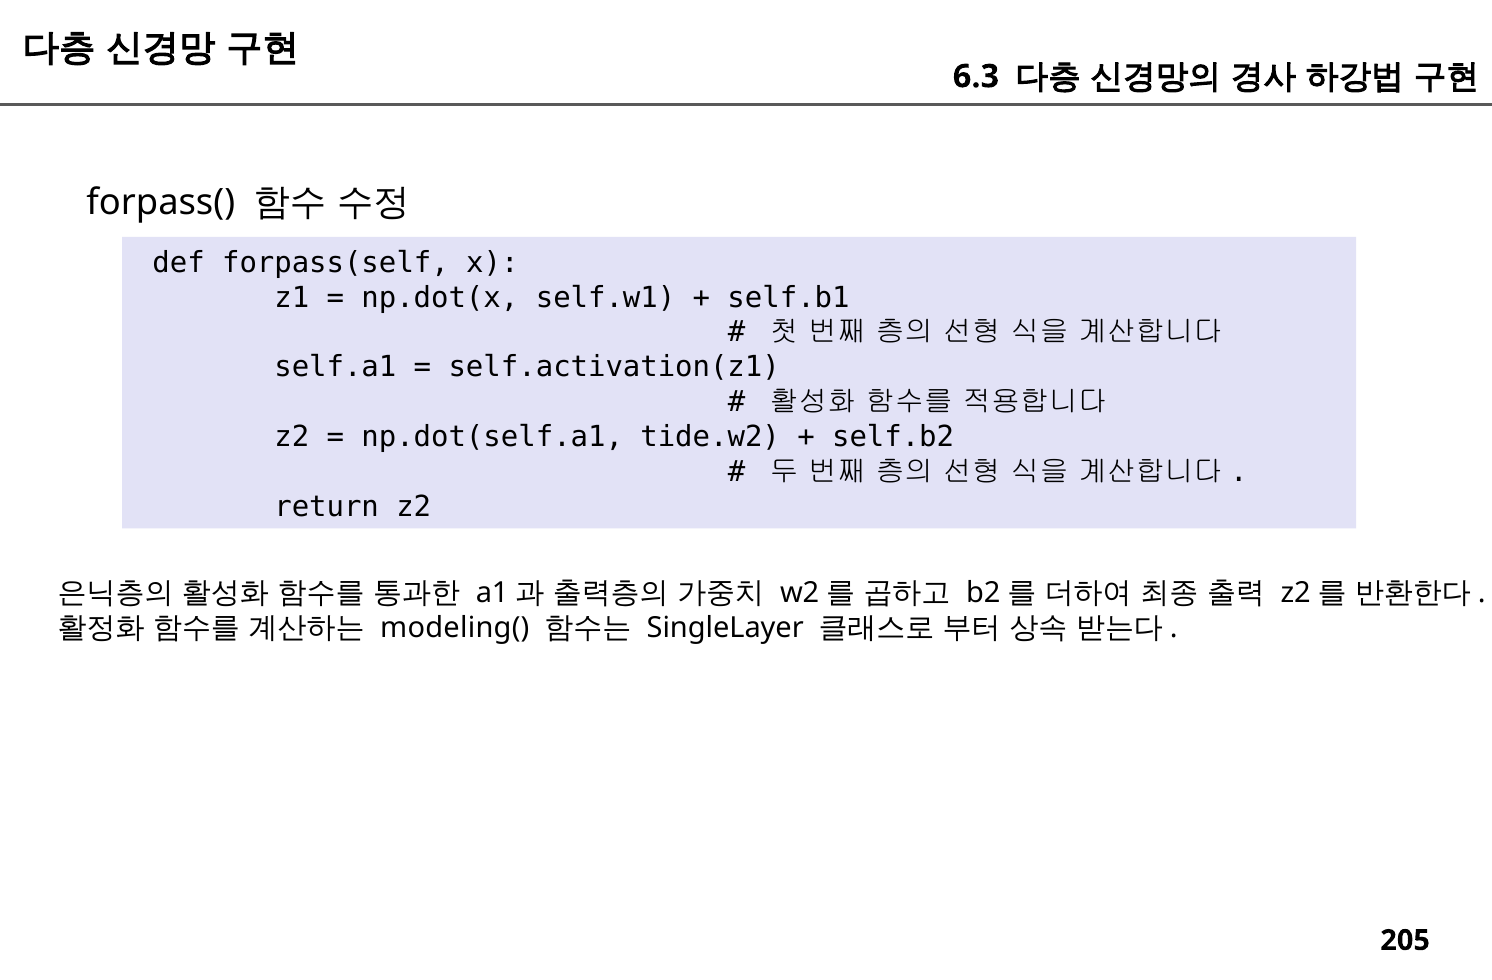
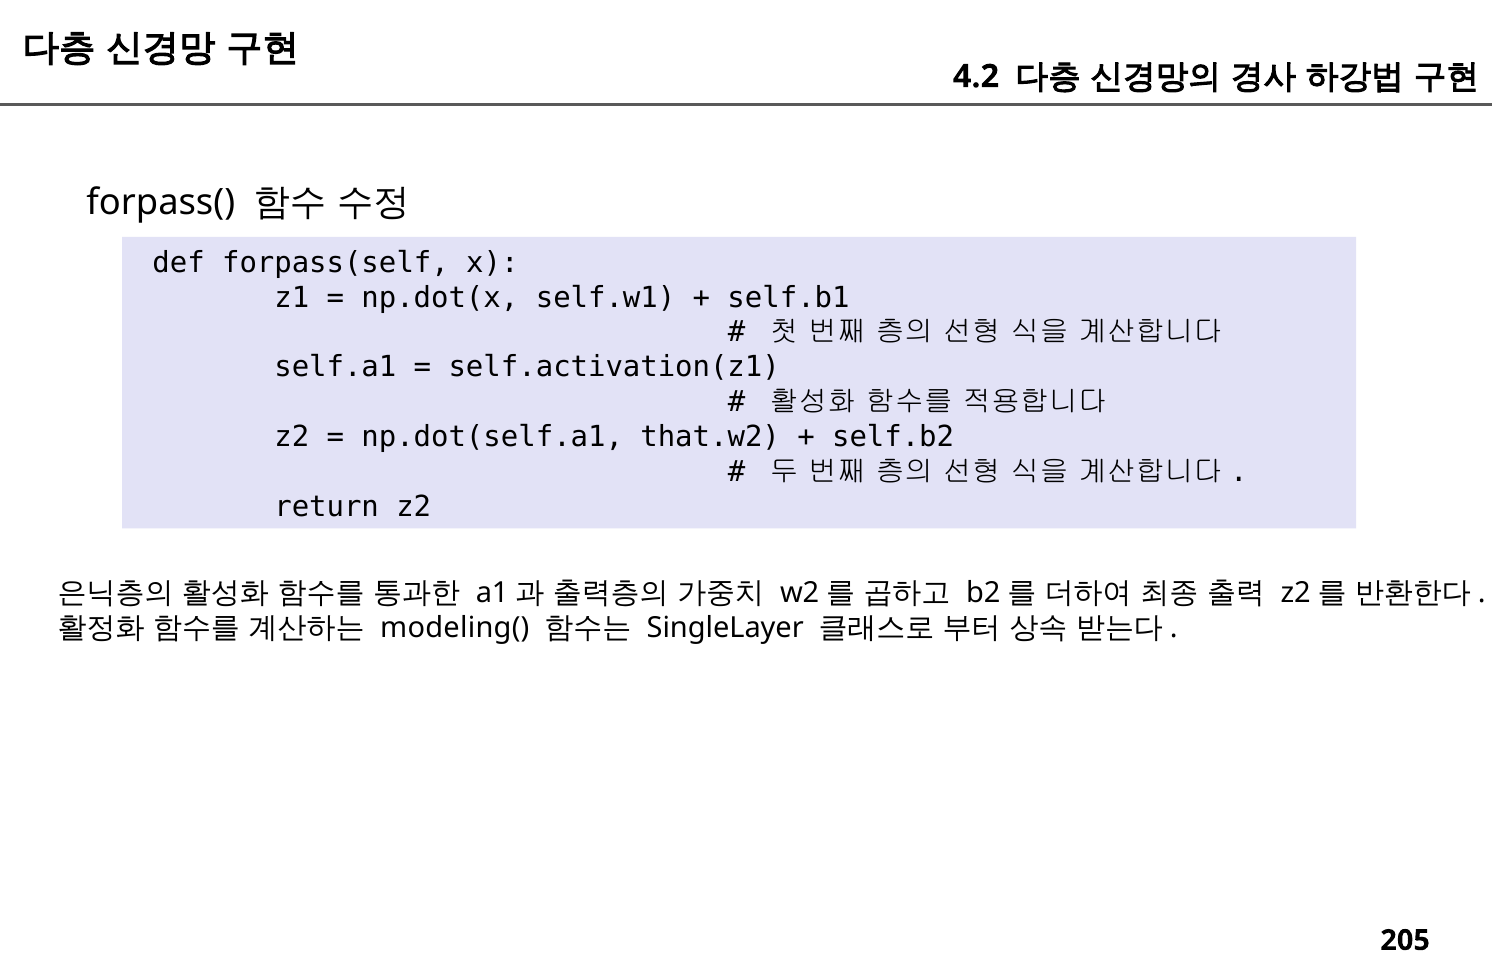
6.3: 6.3 -> 4.2 (976, 76)
tide.w2: tide.w2 -> that.w2 (710, 437)
